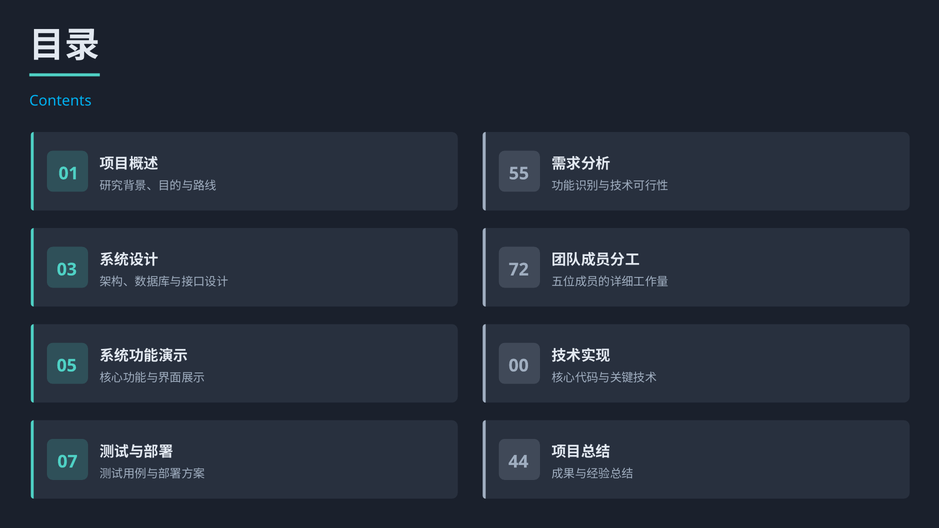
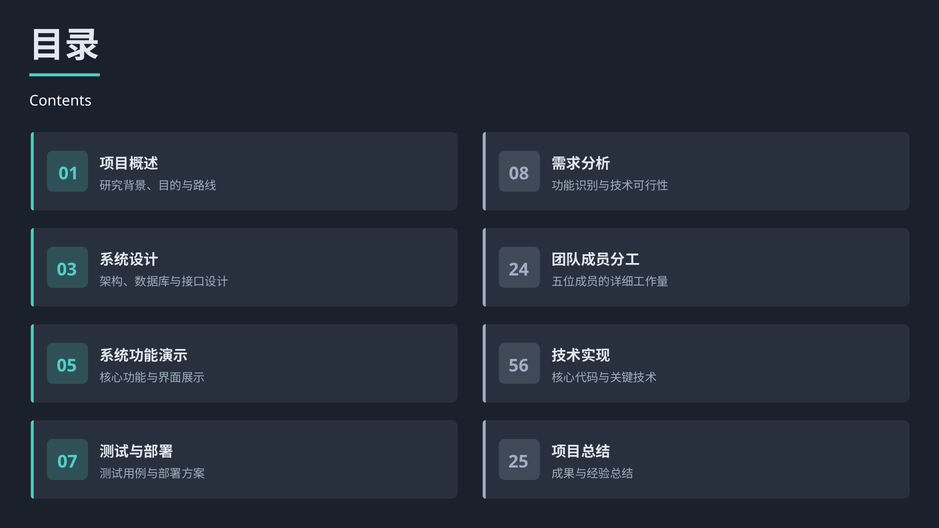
Contents colour: light blue -> white (60, 101)
55: 55 -> 08 (519, 174)
72: 72 -> 24 (519, 270)
00: 00 -> 56 (519, 366)
44: 44 -> 25 (518, 462)
